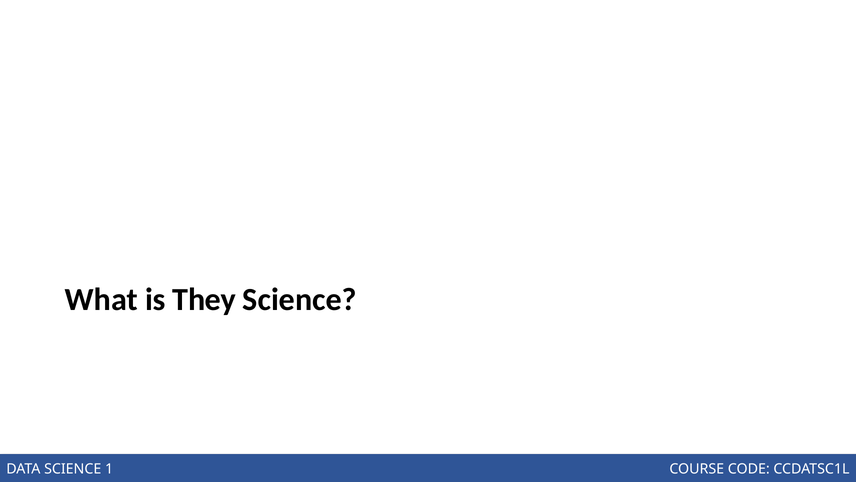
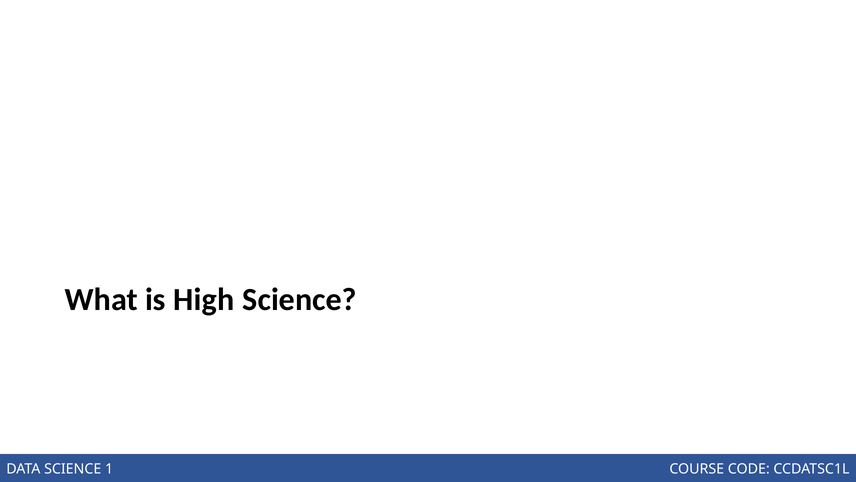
They: They -> High (204, 300)
